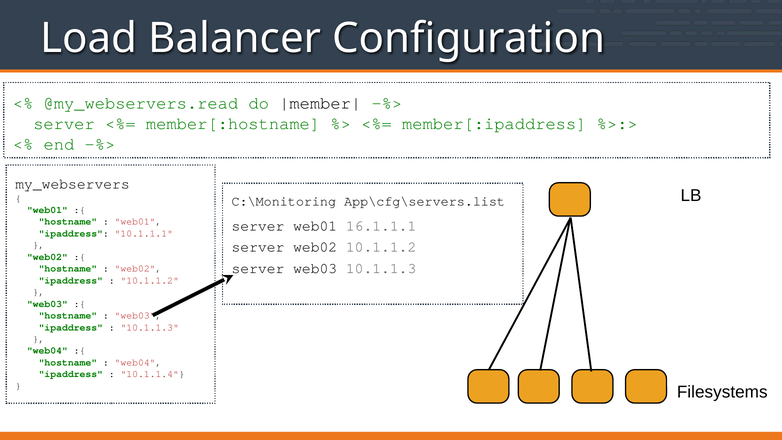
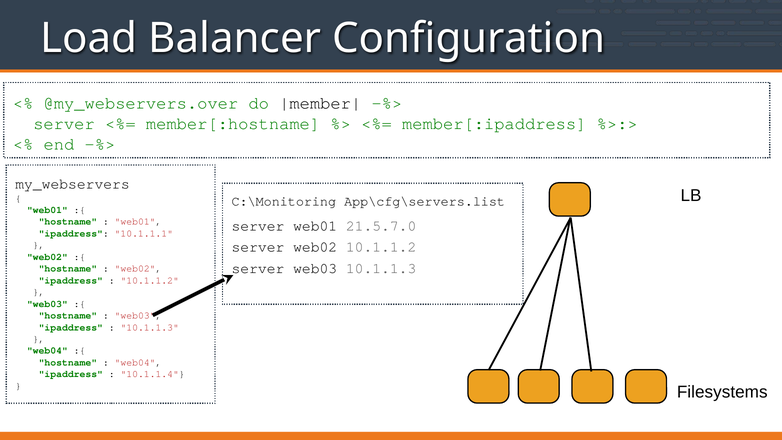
@my_webservers.read: @my_webservers.read -> @my_webservers.over (141, 103)
16.1.1.1: 16.1.1.1 -> 21.5.7.0 (381, 226)
